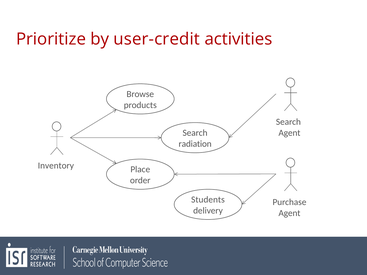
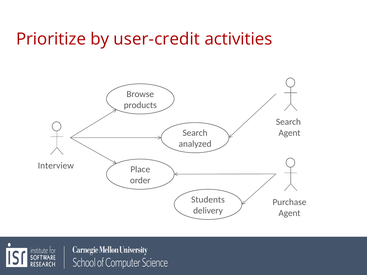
radiation: radiation -> analyzed (195, 144)
Inventory: Inventory -> Interview (56, 166)
